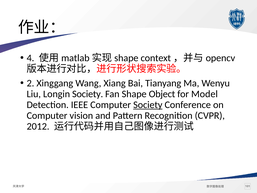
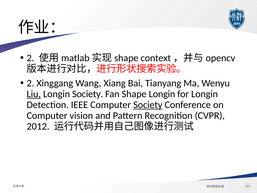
4: 4 -> 2 (30, 58)
Liu underline: none -> present (34, 94)
Shape Object: Object -> Longin (162, 94)
for Model: Model -> Longin (205, 94)
